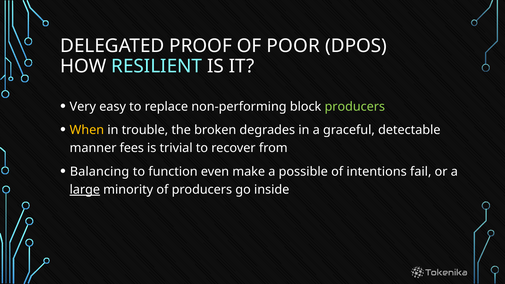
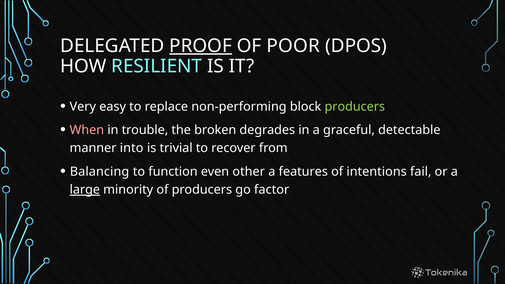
PROOF underline: none -> present (201, 46)
When colour: yellow -> pink (87, 130)
fees: fees -> into (132, 148)
make: make -> other (249, 172)
possible: possible -> features (303, 172)
inside: inside -> factor (272, 190)
